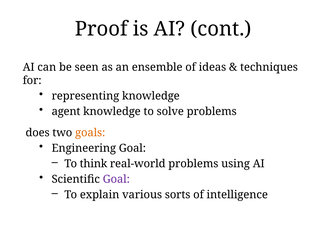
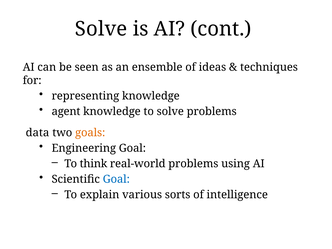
Proof: Proof -> Solve (101, 29)
does: does -> data (37, 133)
Goal colour: purple -> blue (116, 179)
